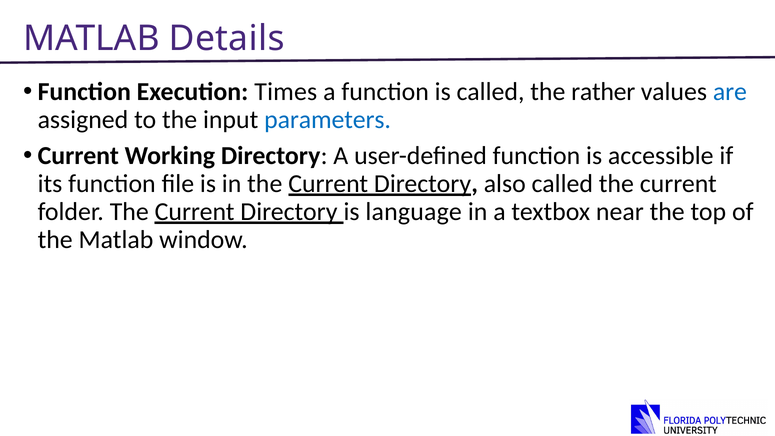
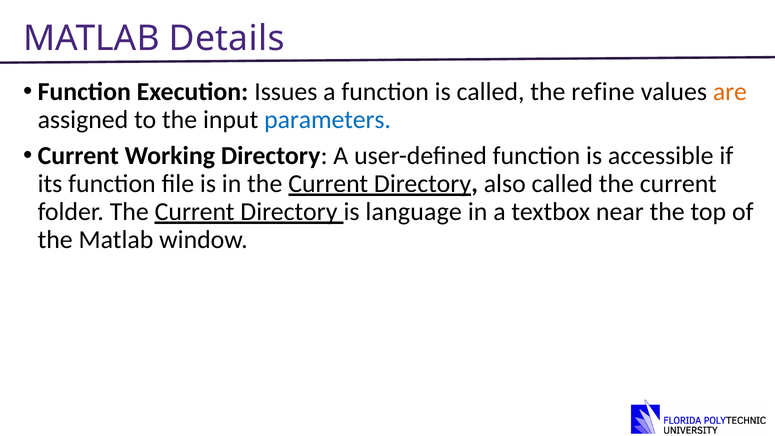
Times: Times -> Issues (286, 92)
rather: rather -> refine (603, 92)
are colour: blue -> orange (730, 92)
